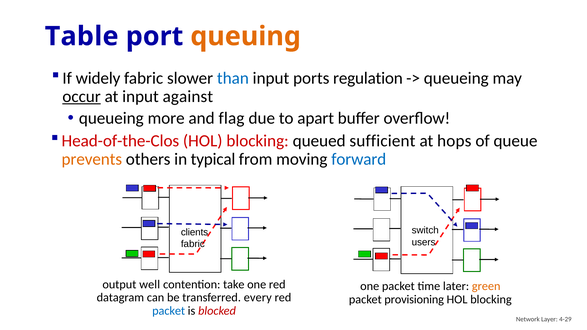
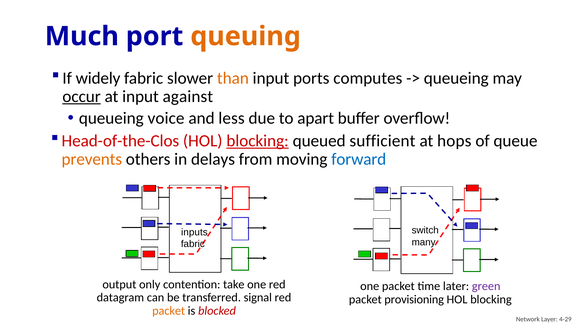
Table: Table -> Much (82, 36)
than colour: blue -> orange (233, 78)
regulation: regulation -> computes (368, 78)
more: more -> voice (166, 118)
flag: flag -> less (232, 118)
blocking underline: none -> present (258, 141)
typical: typical -> delays (213, 159)
clients: clients -> inputs (194, 232)
users: users -> many (424, 242)
well: well -> only (150, 284)
green colour: orange -> purple (486, 286)
every: every -> signal (258, 298)
packet colour: blue -> orange (169, 311)
